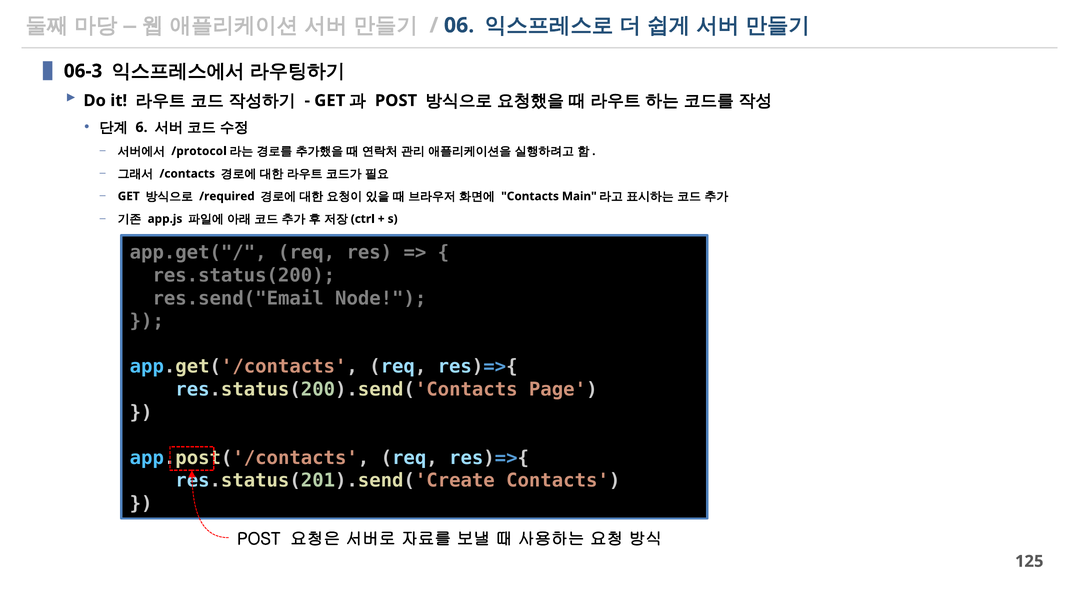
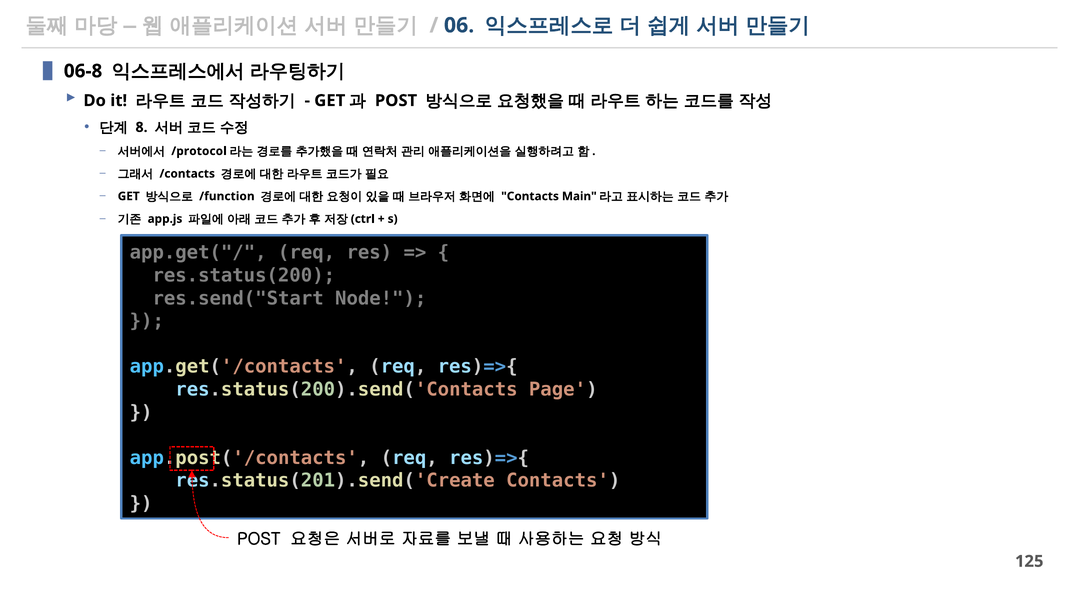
06-3: 06-3 -> 06-8 (83, 71)
6: 6 -> 8 (142, 127)
/required: /required -> /function (227, 196)
res.send("Email: res.send("Email -> res.send("Start (238, 298)
